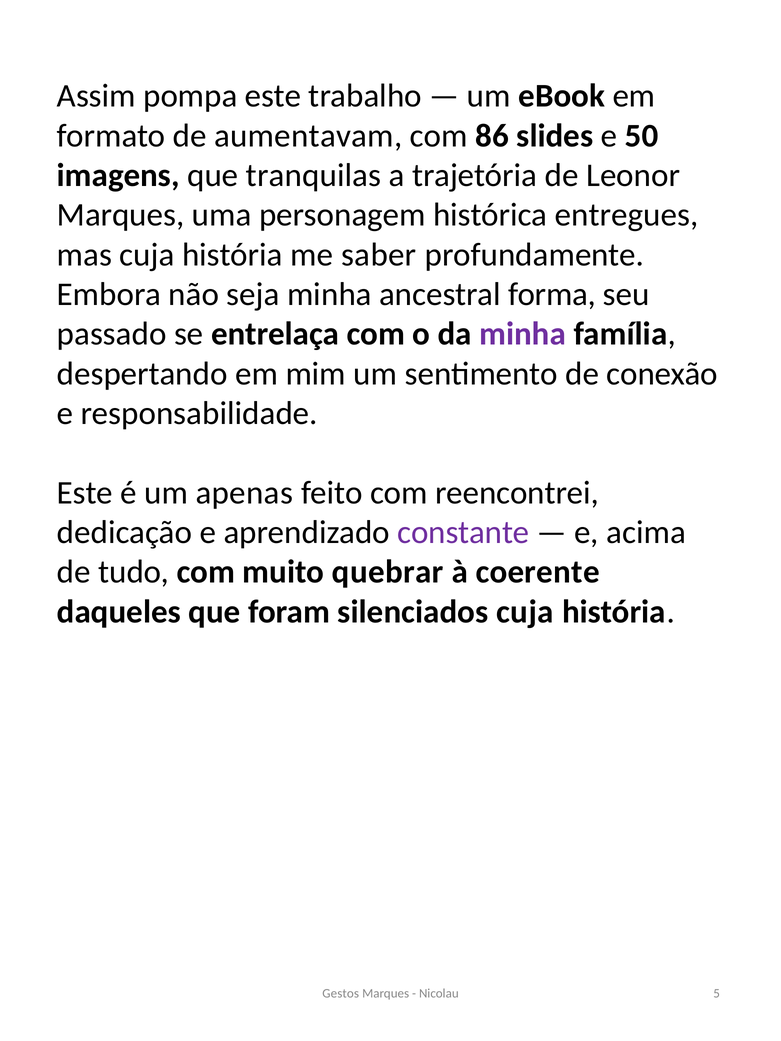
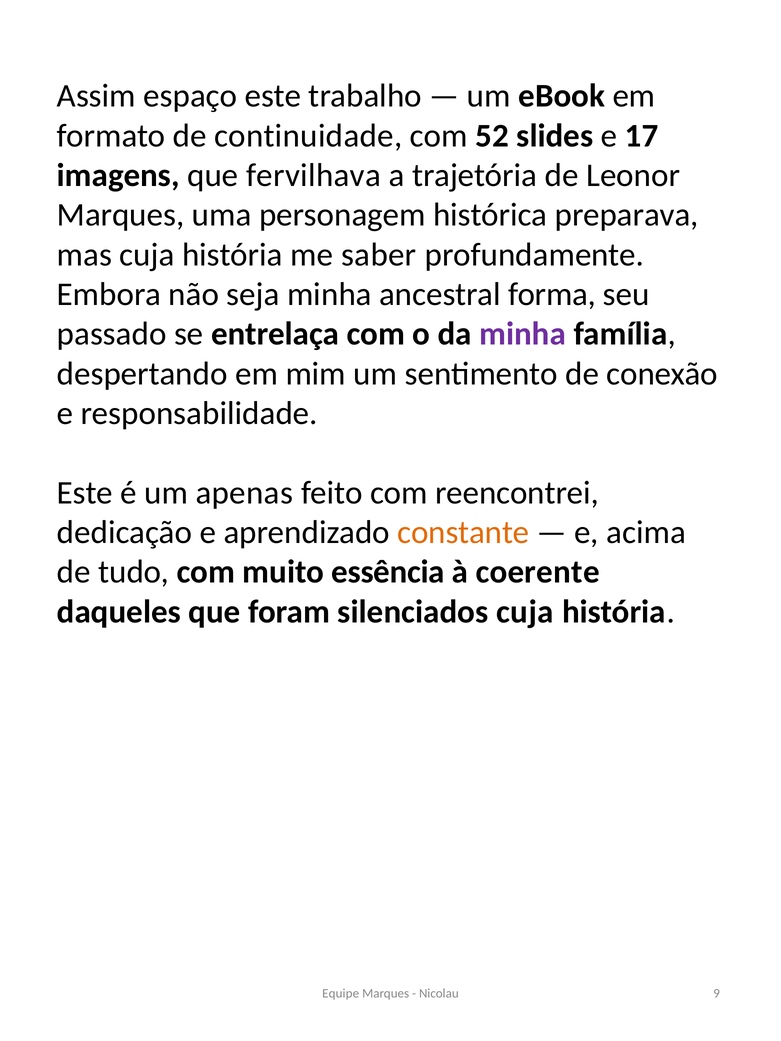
pompa: pompa -> espaço (190, 96)
aumentavam: aumentavam -> continuidade (308, 136)
86: 86 -> 52 (492, 136)
50: 50 -> 17 (642, 136)
tranquilas: tranquilas -> fervilhava (314, 175)
entregues: entregues -> preparava (627, 215)
constante colour: purple -> orange (463, 533)
quebrar: quebrar -> essência (388, 572)
Gestos: Gestos -> Equipe (341, 994)
5: 5 -> 9 (717, 994)
